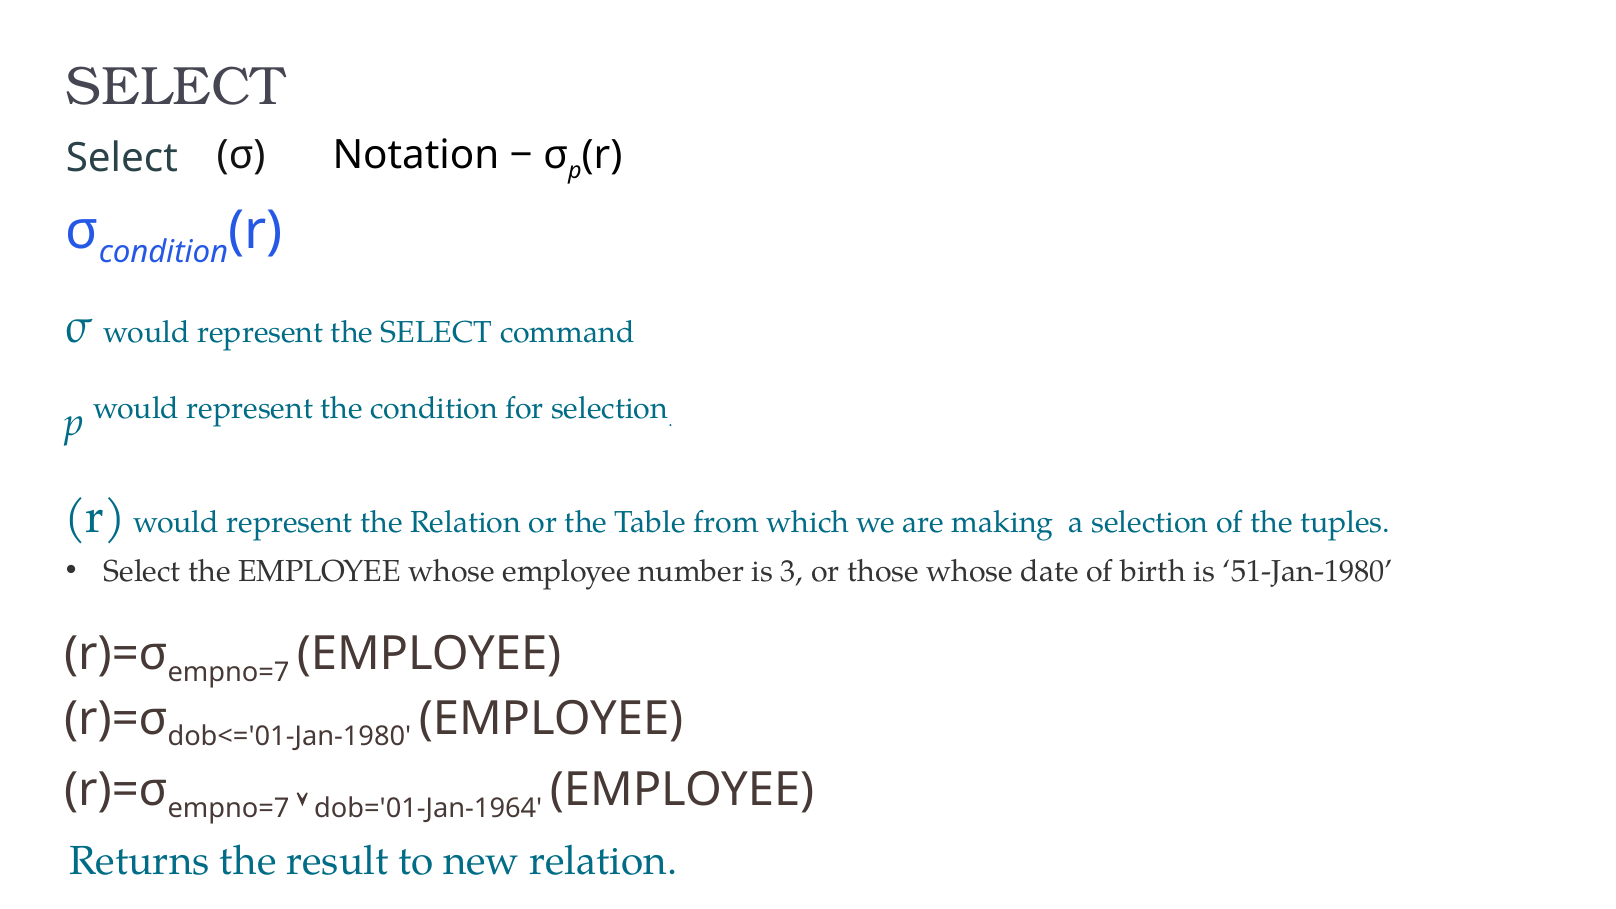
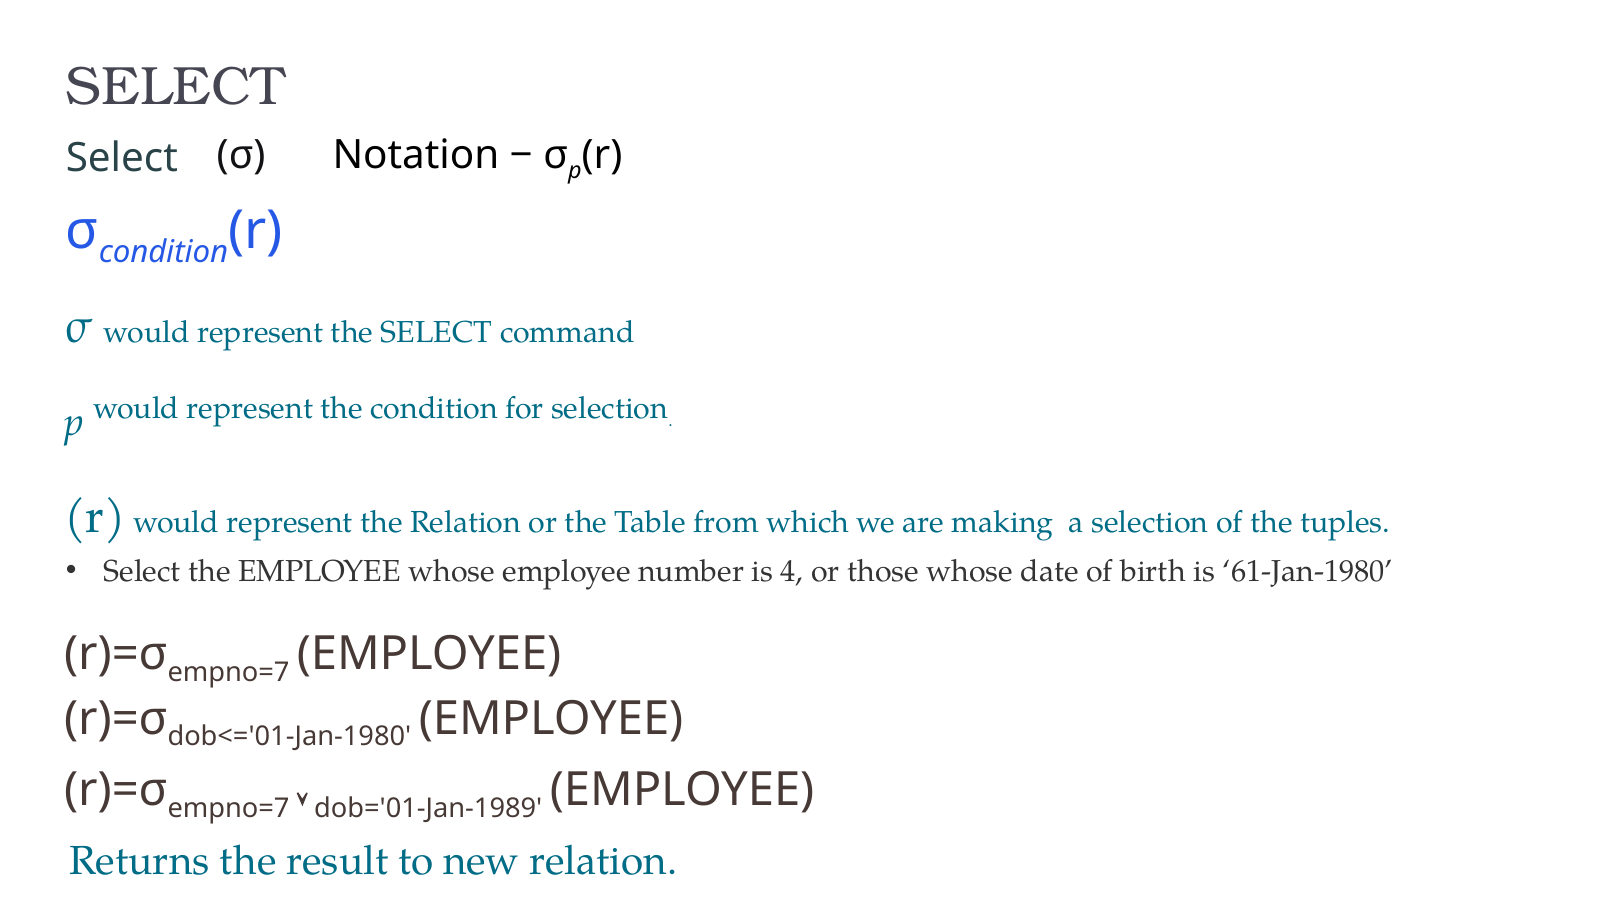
3: 3 -> 4 (792, 572)
51-Jan-1980: 51-Jan-1980 -> 61-Jan-1980 (1308, 572)
dob='01-Jan-1964: dob='01-Jan-1964 -> dob='01-Jan-1989 (428, 808)
